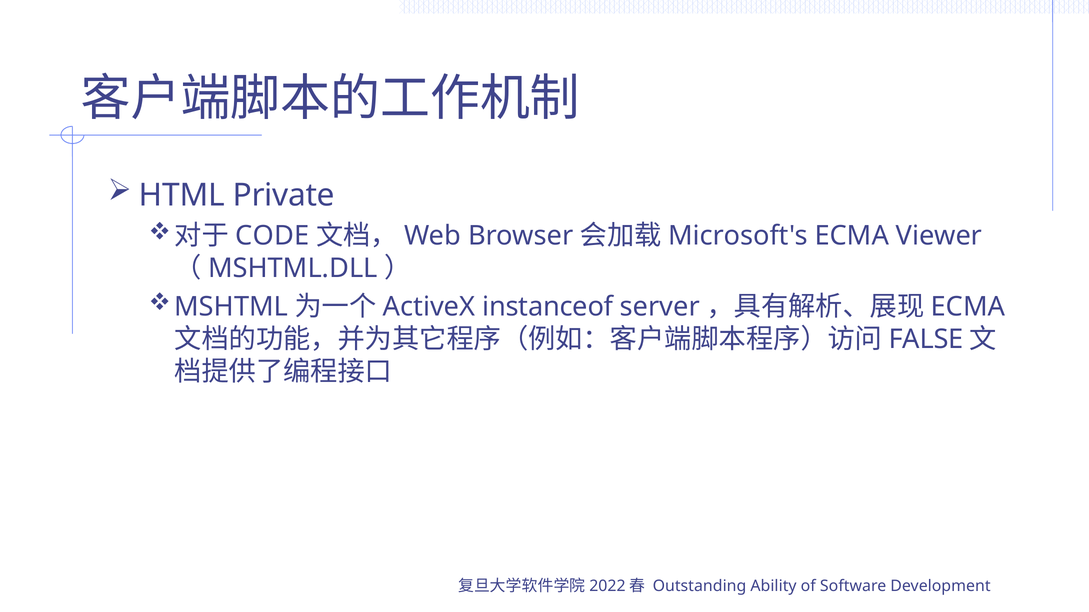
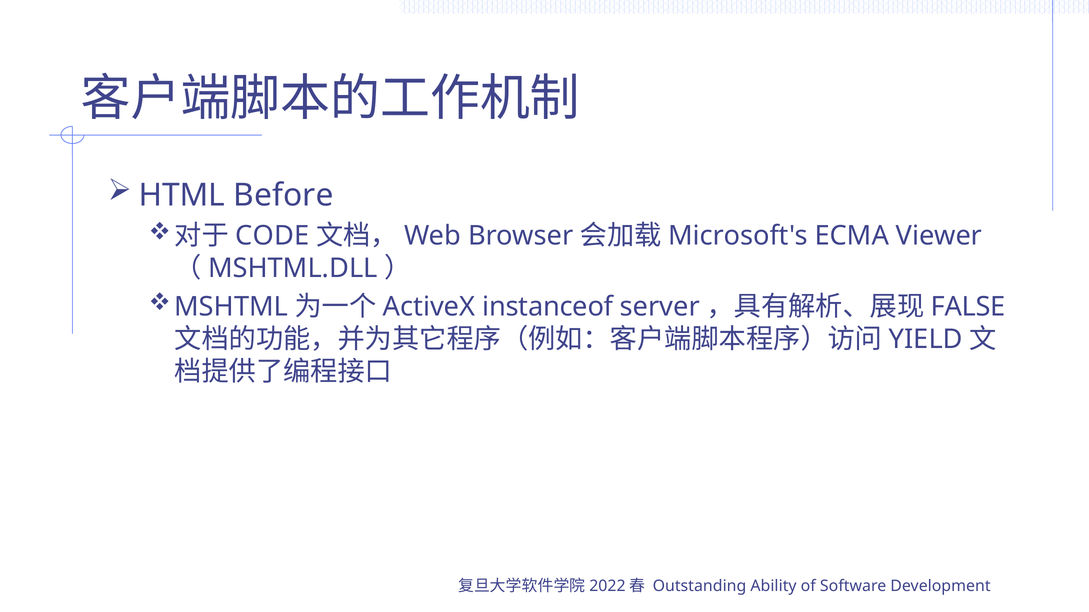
Private: Private -> Before (283, 196)
ECMA: ECMA -> FALSE (968, 307)
FALSE: FALSE -> YIELD (926, 340)
